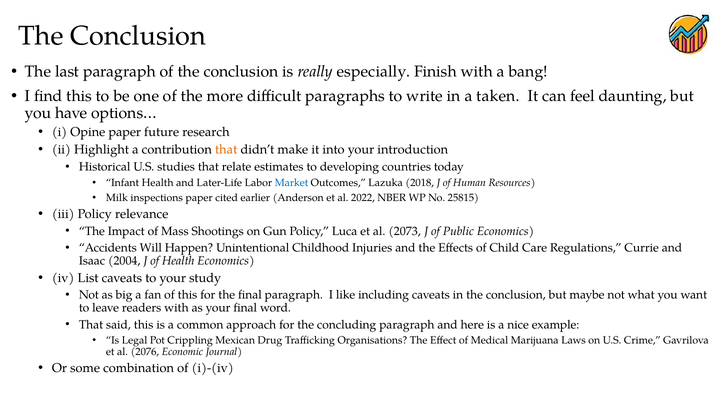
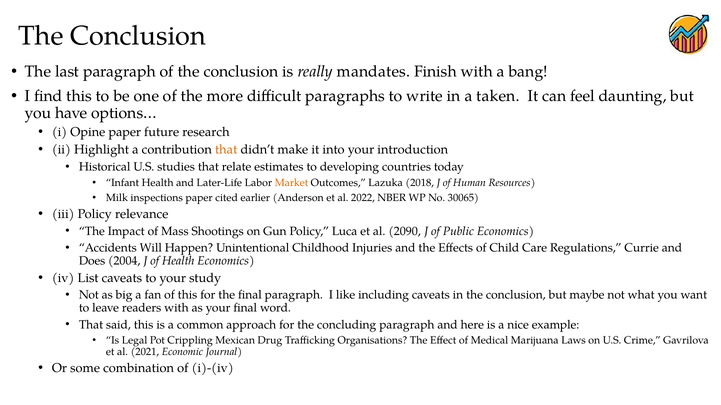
especially: especially -> mandates (373, 72)
Market colour: blue -> orange (291, 183)
25815: 25815 -> 30065 (463, 198)
2073: 2073 -> 2090 (405, 231)
Isaac: Isaac -> Does (92, 261)
2076: 2076 -> 2021 (145, 352)
